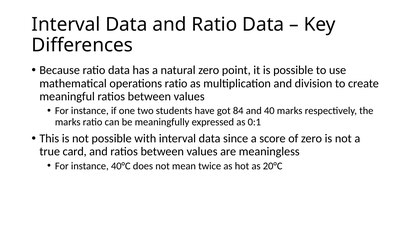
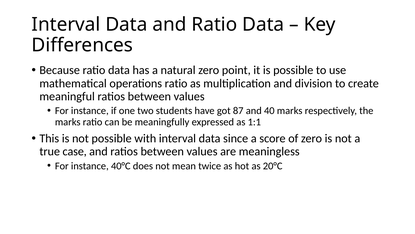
84: 84 -> 87 (238, 111)
0:1: 0:1 -> 1:1 (254, 122)
card: card -> case (75, 151)
